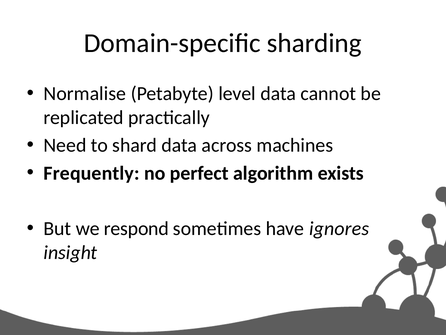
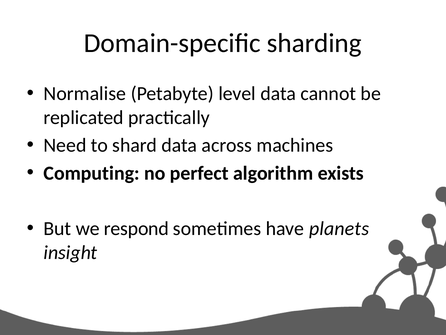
Frequently: Frequently -> Computing (92, 173)
ignores: ignores -> planets (339, 228)
